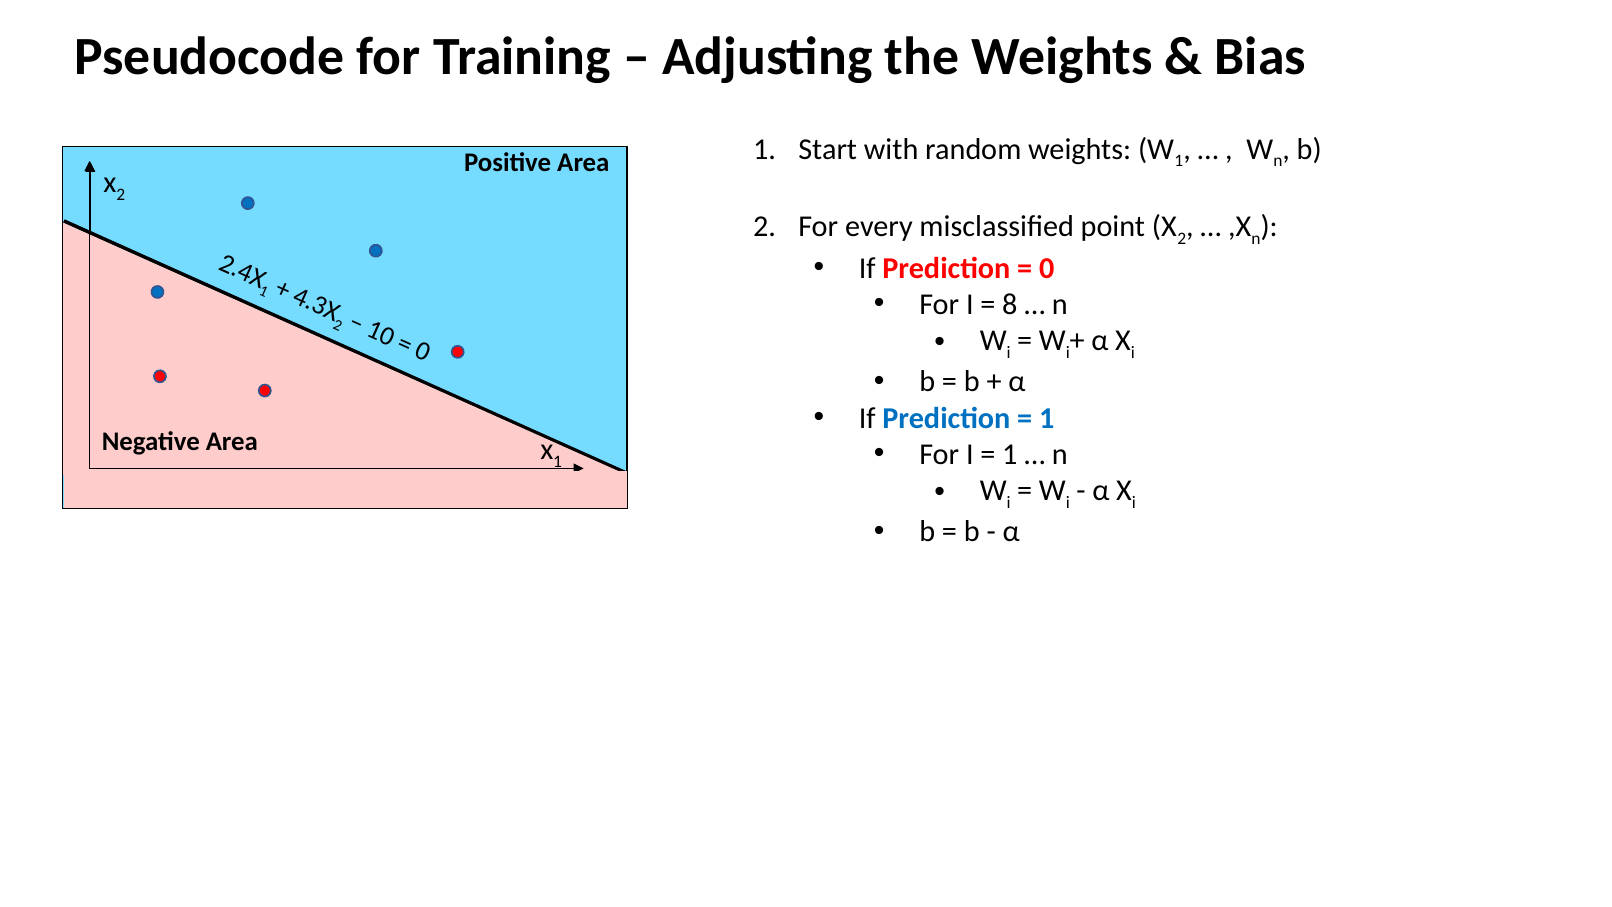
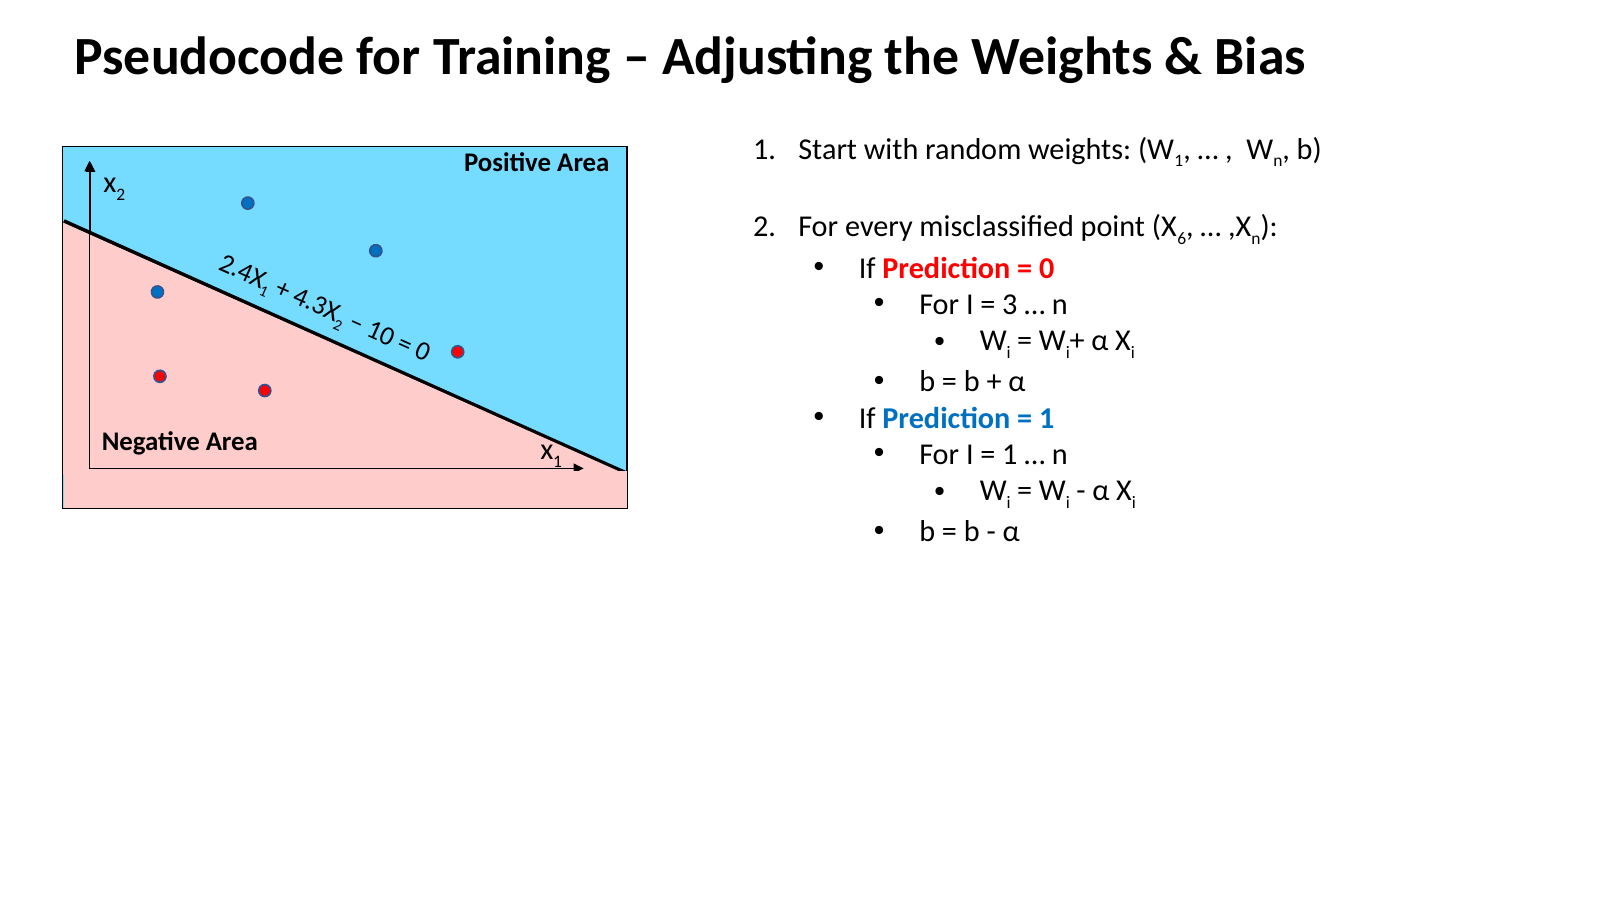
2: 2 -> 6 (1182, 239)
8: 8 -> 3 (1010, 304)
